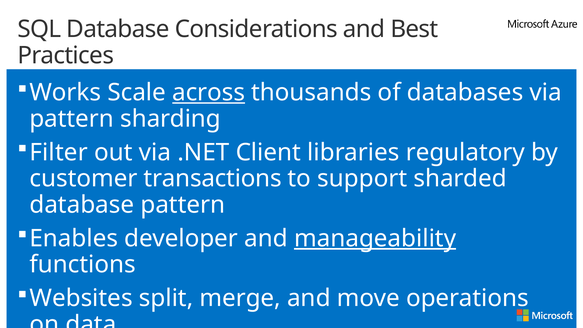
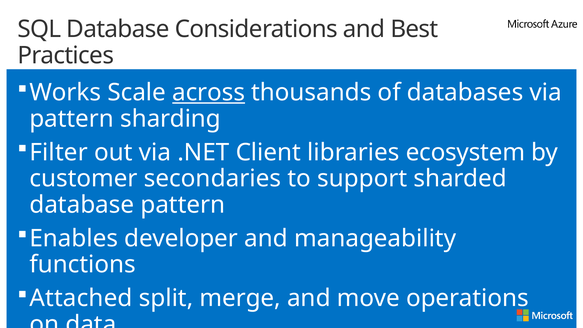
regulatory: regulatory -> ecosystem (465, 152)
transactions: transactions -> secondaries (212, 179)
manageability underline: present -> none (375, 238)
Websites: Websites -> Attached (81, 298)
